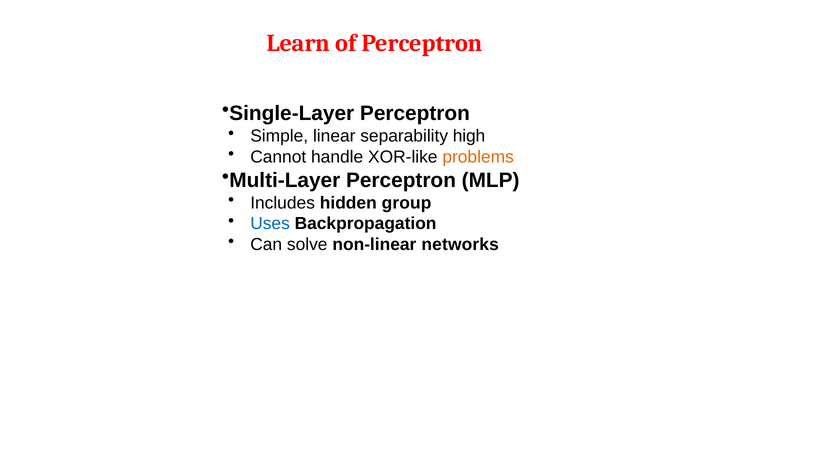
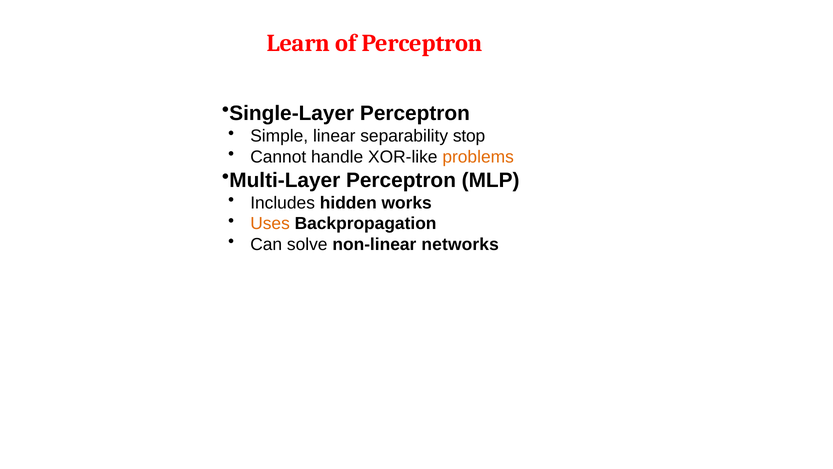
high: high -> stop (469, 136)
group: group -> works (407, 203)
Uses colour: blue -> orange (270, 224)
